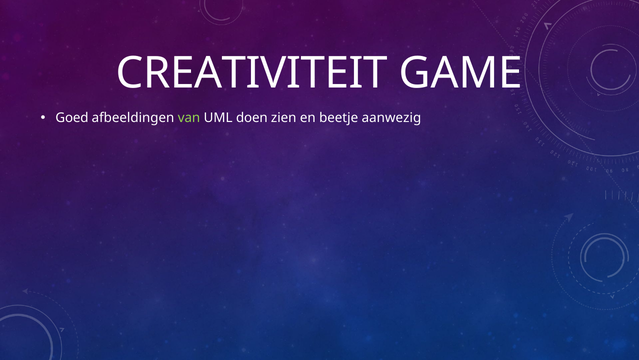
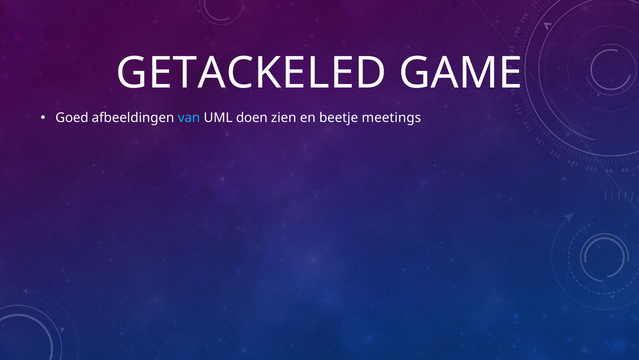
CREATIVITEIT: CREATIVITEIT -> GETACKELED (251, 73)
van colour: light green -> light blue (189, 118)
aanwezig: aanwezig -> meetings (391, 118)
